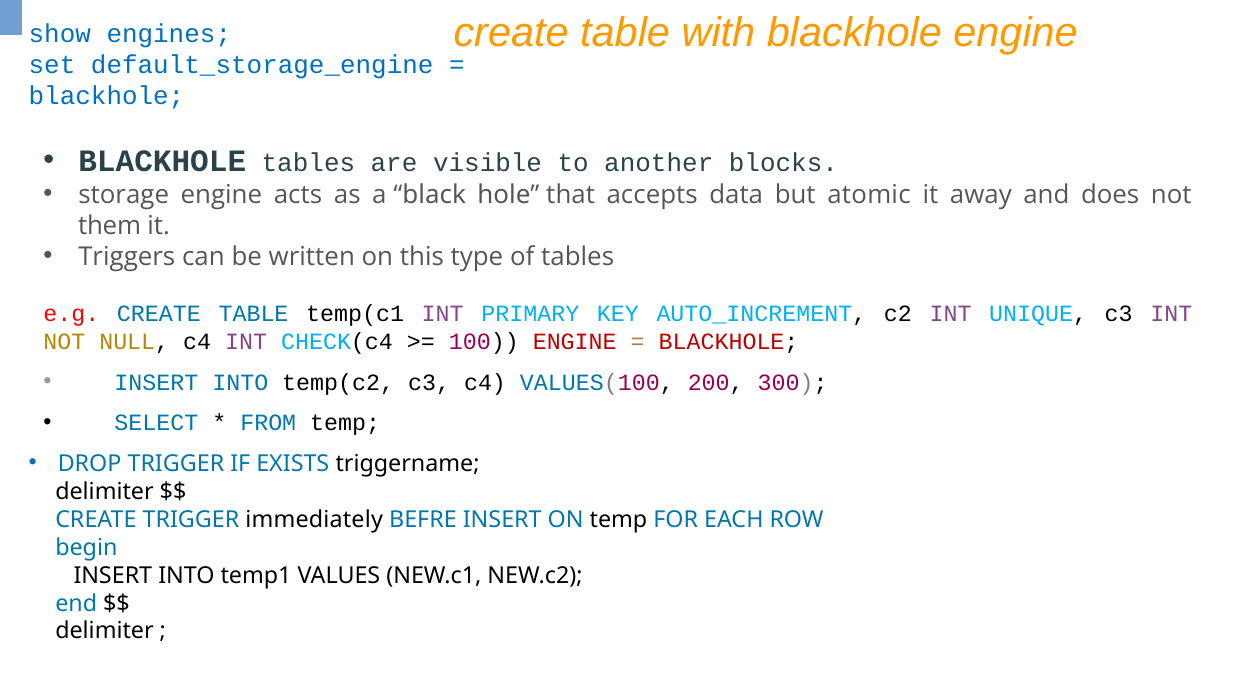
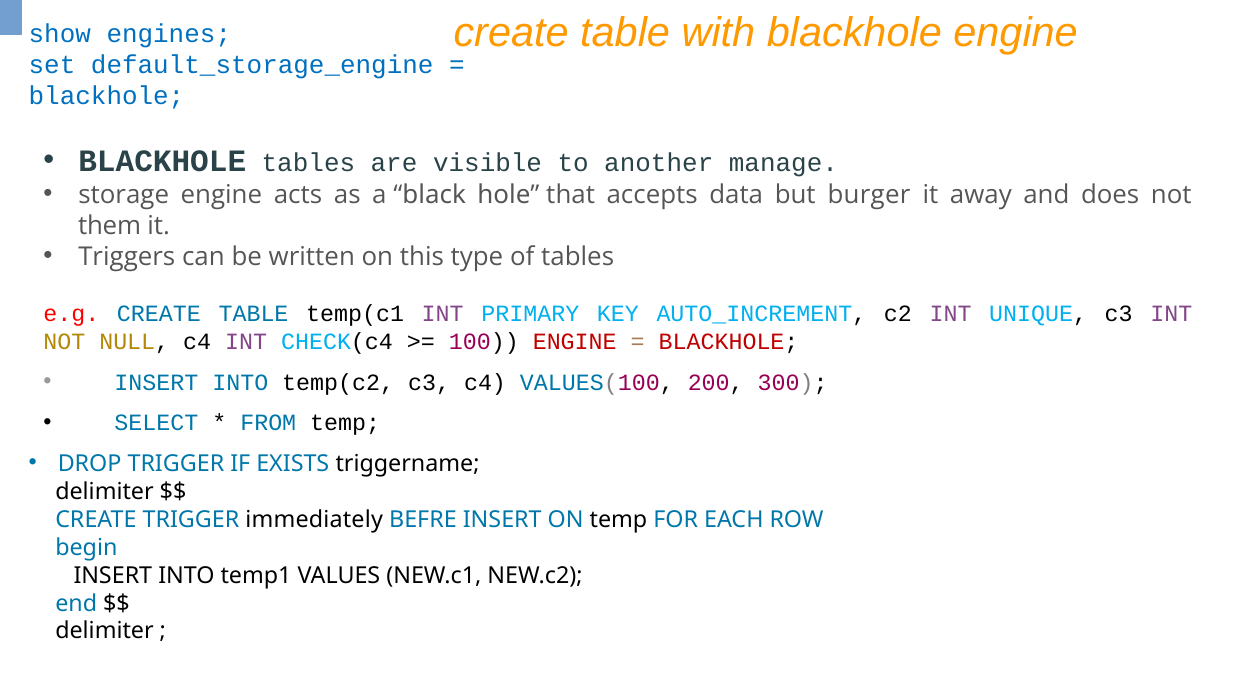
blocks: blocks -> manage (783, 163)
atomic: atomic -> burger (869, 195)
